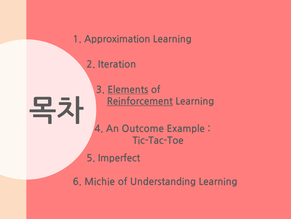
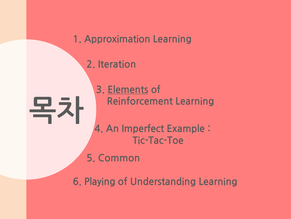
Reinforcement underline: present -> none (140, 101)
Outcome: Outcome -> Imperfect (143, 129)
Imperfect: Imperfect -> Common (119, 158)
Michie: Michie -> Playing (100, 181)
